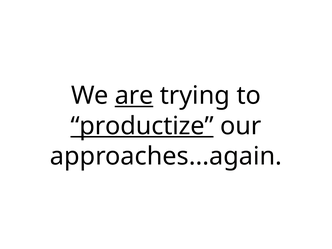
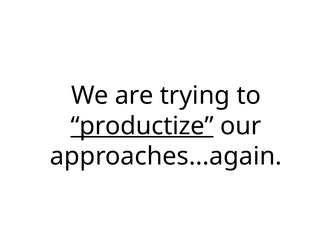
are underline: present -> none (134, 96)
